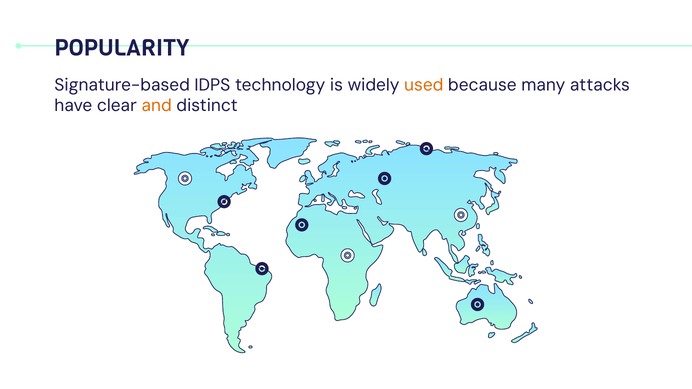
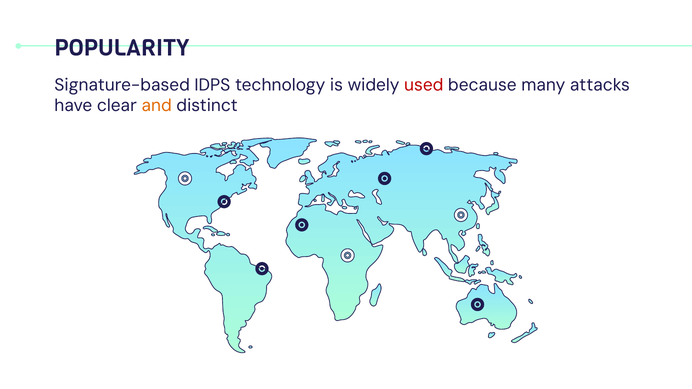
used colour: orange -> red (424, 85)
